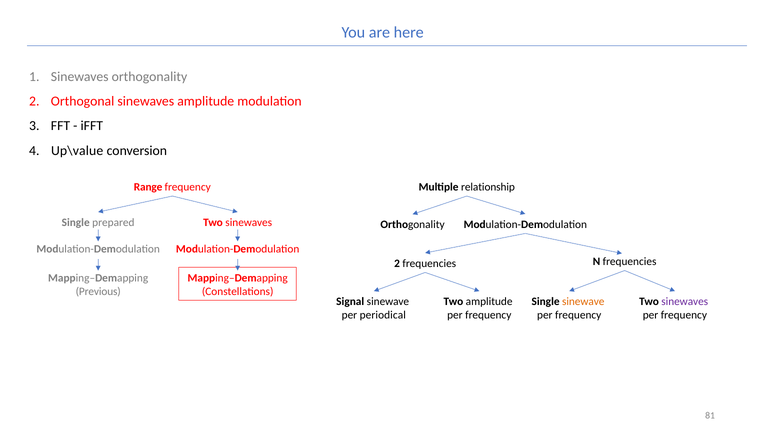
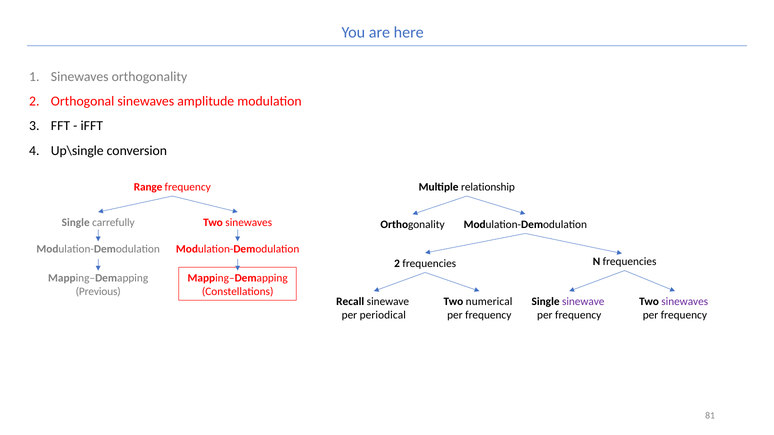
Up\value: Up\value -> Up\single (77, 151)
prepared: prepared -> carrefully (113, 223)
Signal: Signal -> Recall (350, 302)
Two amplitude: amplitude -> numerical (489, 302)
sinewave colour: orange -> purple (583, 302)
